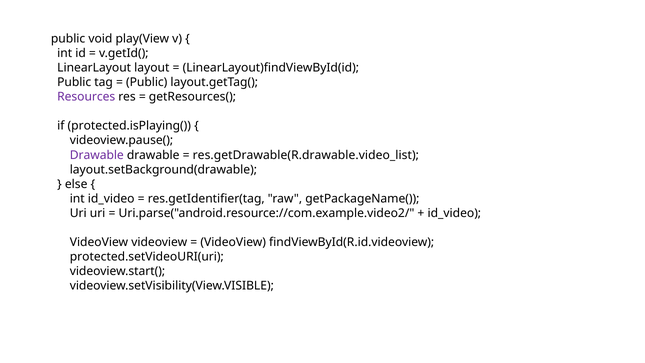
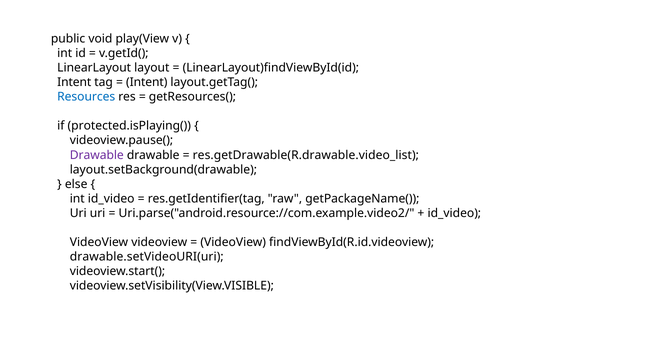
Public: Public -> Intent (74, 82)
Public: Public -> Intent (147, 82)
Resources colour: purple -> blue (86, 97)
protected.setVideoURI(uri: protected.setVideoURI(uri -> drawable.setVideoURI(uri (147, 257)
